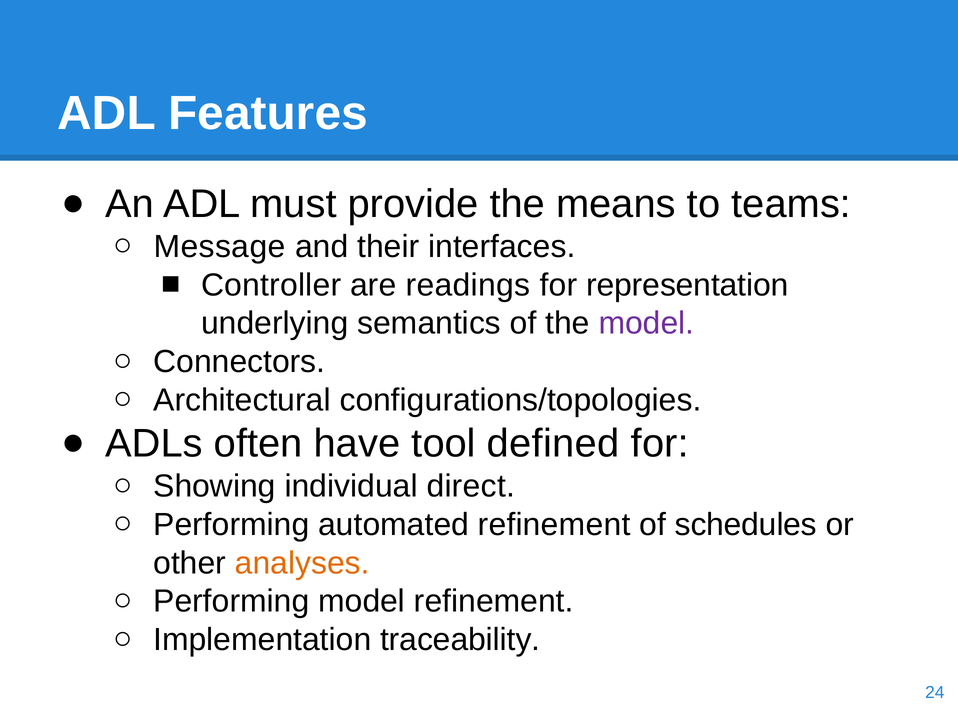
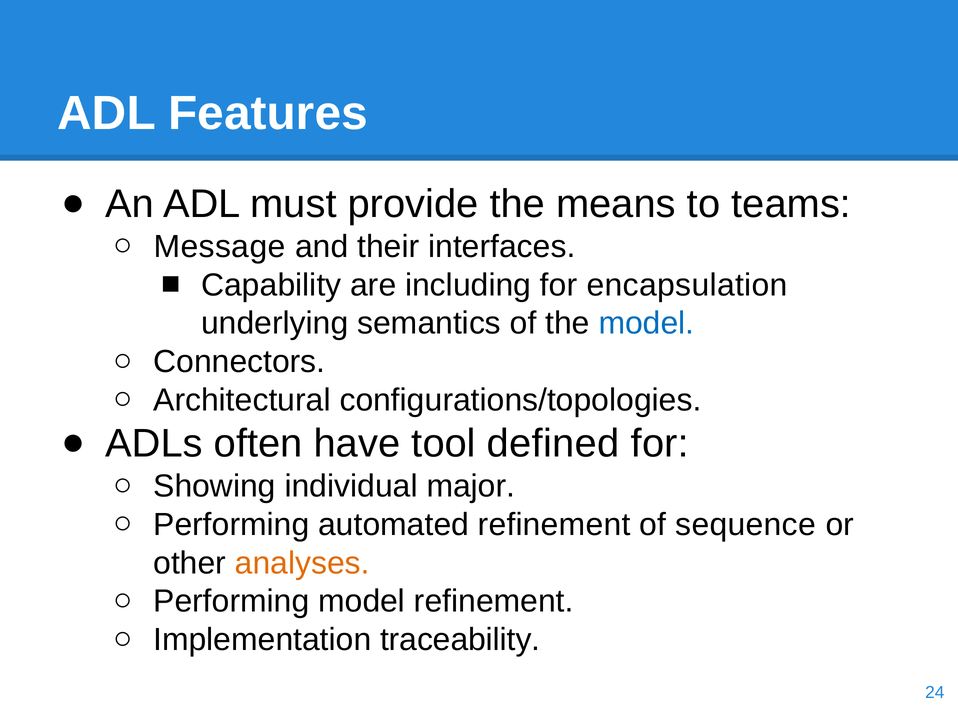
Controller: Controller -> Capability (271, 285)
readings: readings -> including (468, 285)
representation: representation -> encapsulation (687, 285)
model colour: purple -> blue (646, 323)
direct: direct -> major (471, 486)
schedules: schedules -> sequence (746, 524)
